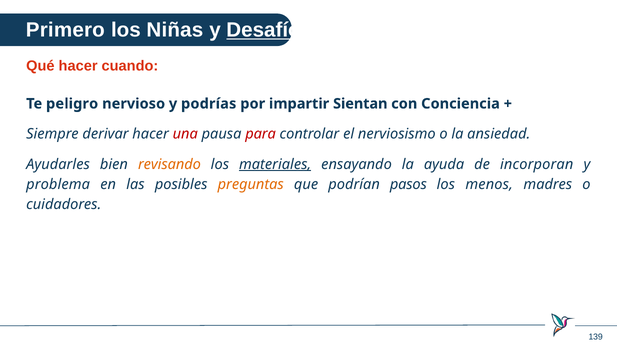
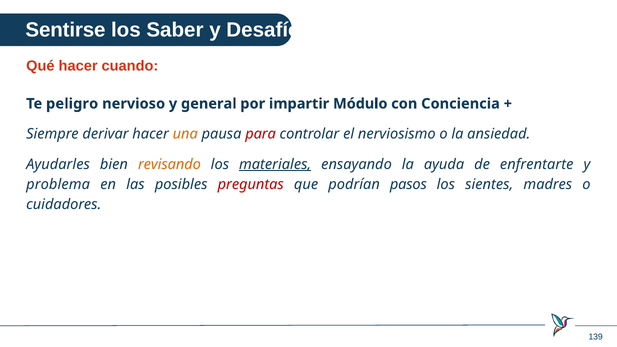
Primero: Primero -> Sentirse (65, 30)
Niñas: Niñas -> Saber (175, 30)
Desafíos underline: present -> none (269, 30)
podrías: podrías -> general (209, 104)
Sientan: Sientan -> Módulo (360, 104)
una colour: red -> orange (185, 134)
incorporan: incorporan -> enfrentarte (537, 164)
preguntas colour: orange -> red (251, 185)
menos: menos -> sientes (489, 185)
